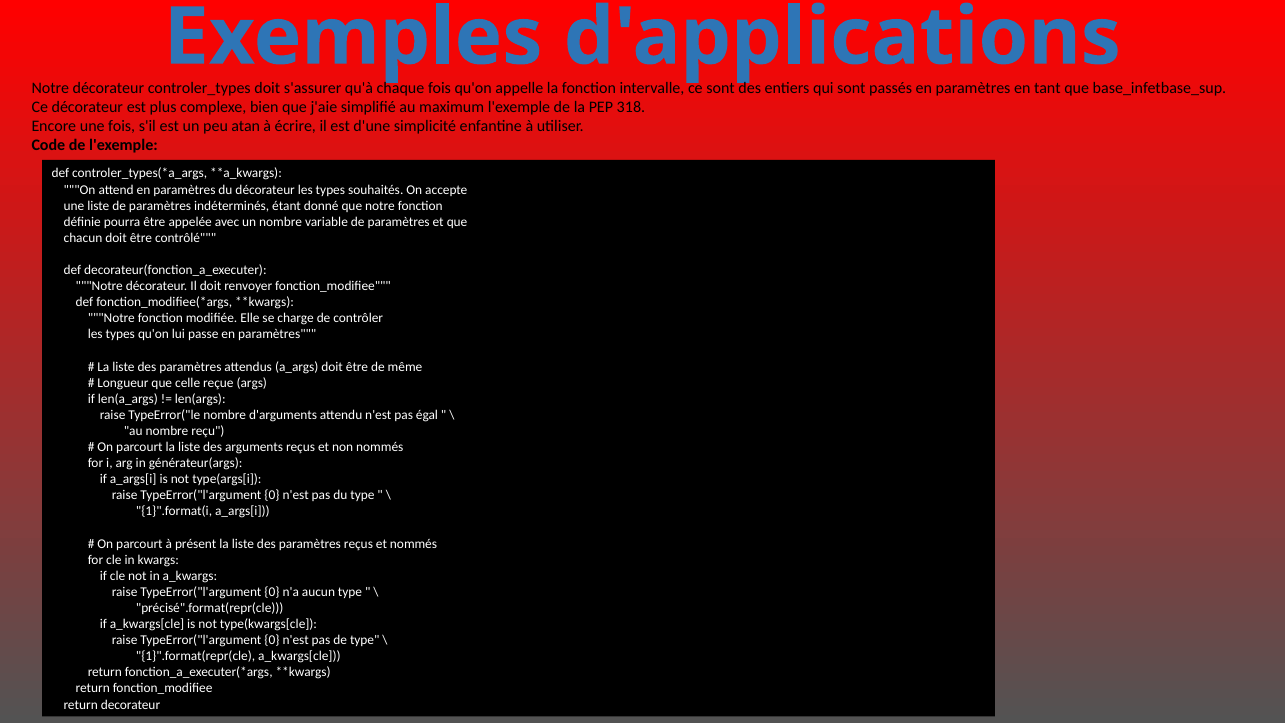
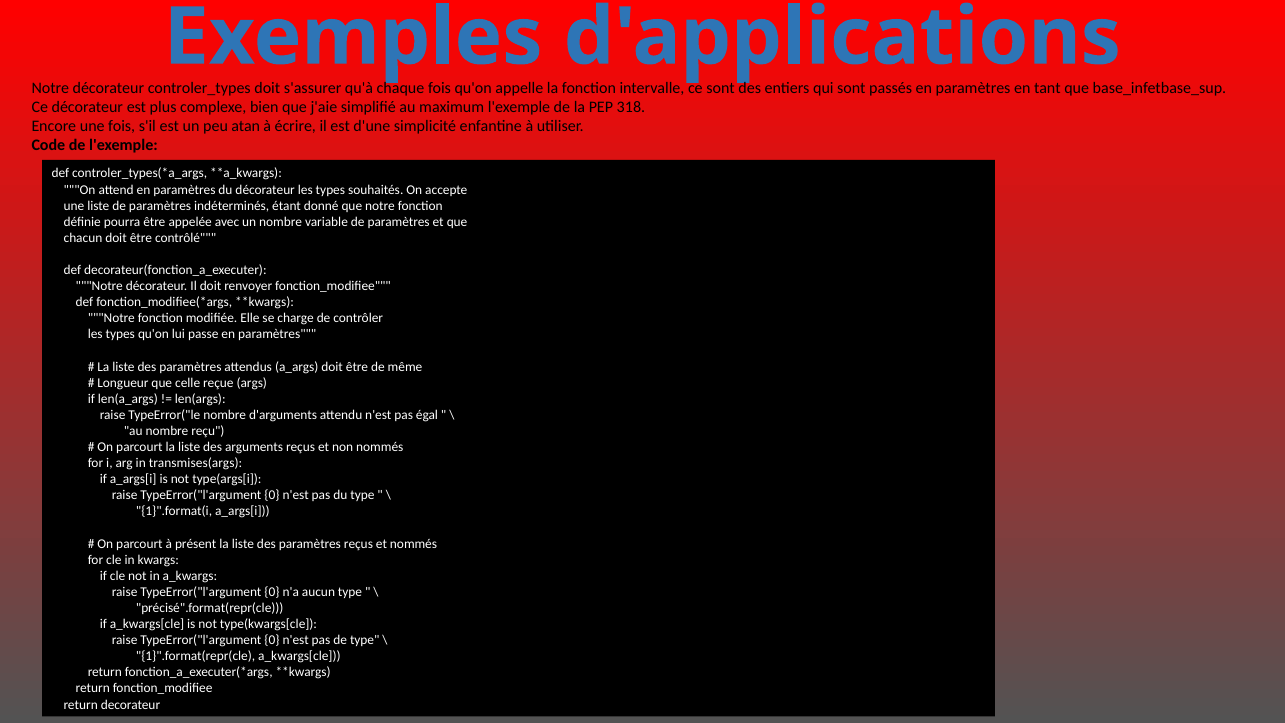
générateur(args: générateur(args -> transmises(args (196, 463)
